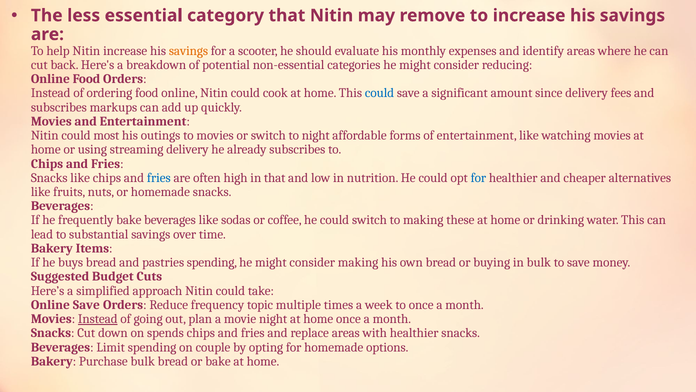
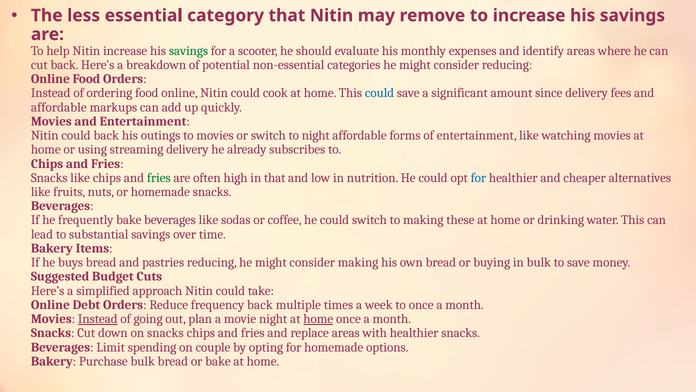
savings colour: orange -> green (188, 51)
subscribes: subscribes -> affordable (59, 107)
could most: most -> back (106, 135)
fries colour: blue -> green (159, 178)
pastries spending: spending -> reducing (212, 262)
Online Save: Save -> Debt (86, 304)
frequency topic: topic -> back (260, 304)
home underline: none -> present (318, 319)
on spends: spends -> snacks (165, 333)
